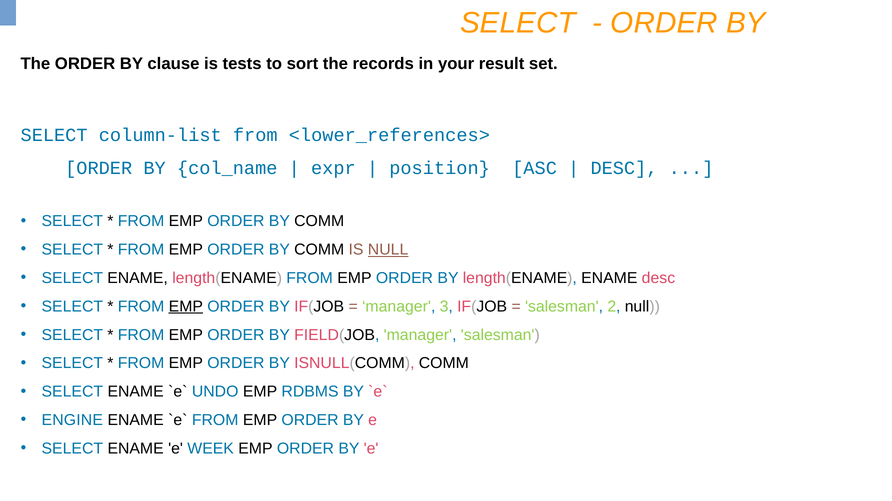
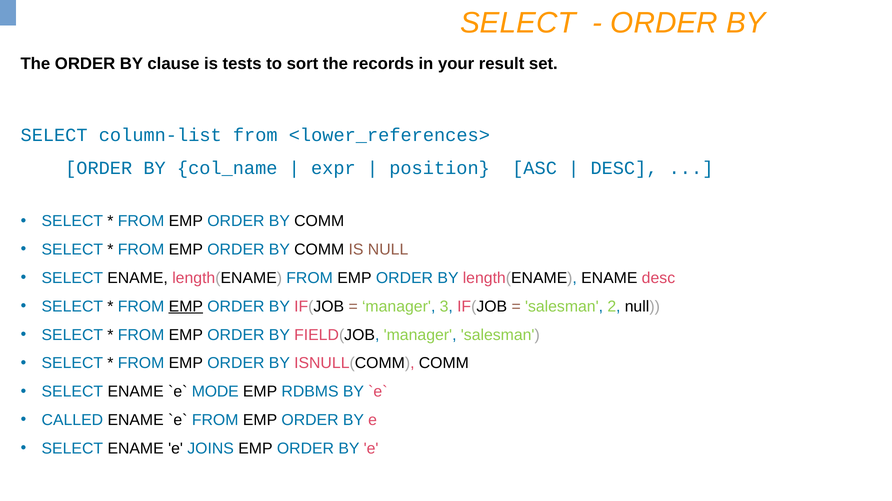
NULL underline: present -> none (388, 250)
UNDO: UNDO -> MODE (215, 392)
ENGINE: ENGINE -> CALLED (72, 421)
WEEK: WEEK -> JOINS (211, 449)
